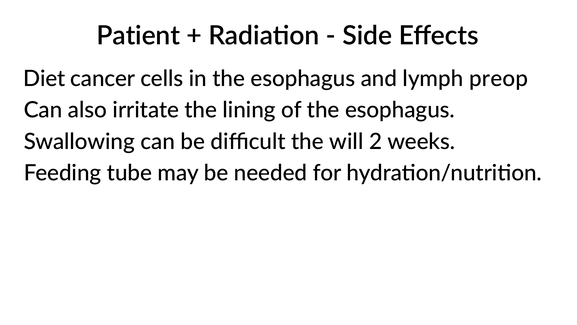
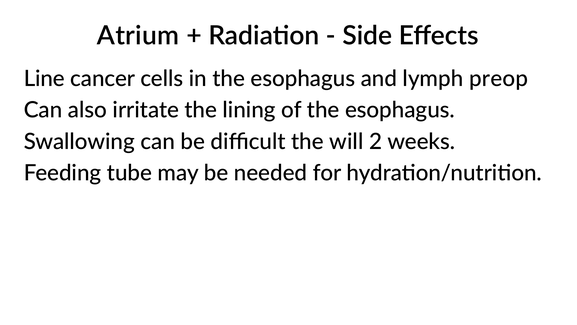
Patient: Patient -> Atrium (138, 36)
Diet: Diet -> Line (44, 79)
